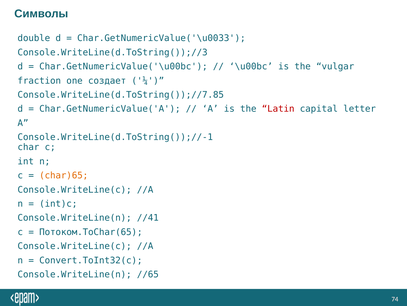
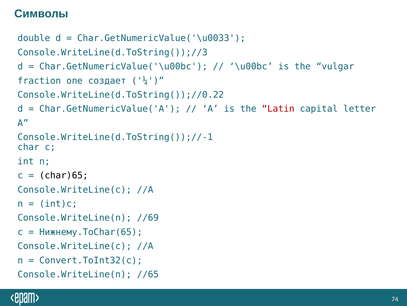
Console.WriteLine(d.ToString());//7.85: Console.WriteLine(d.ToString());//7.85 -> Console.WriteLine(d.ToString());//0.22 (121, 95)
char)65 colour: orange -> black (64, 175)
//41: //41 -> //69 (148, 217)
Потоком.ToChar(65: Потоком.ToChar(65 -> Нижнему.ToChar(65 (91, 232)
